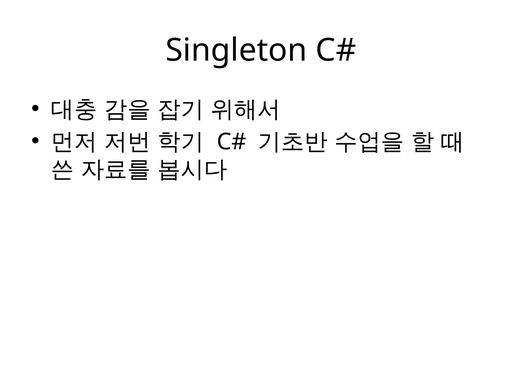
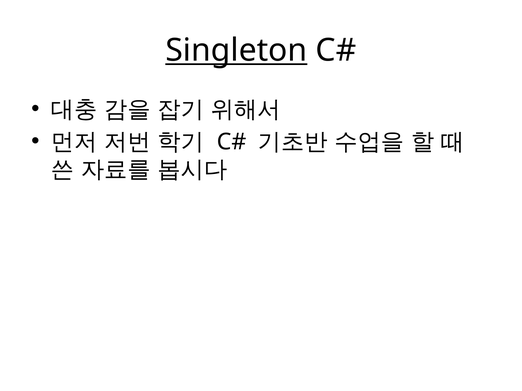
Singleton underline: none -> present (236, 51)
